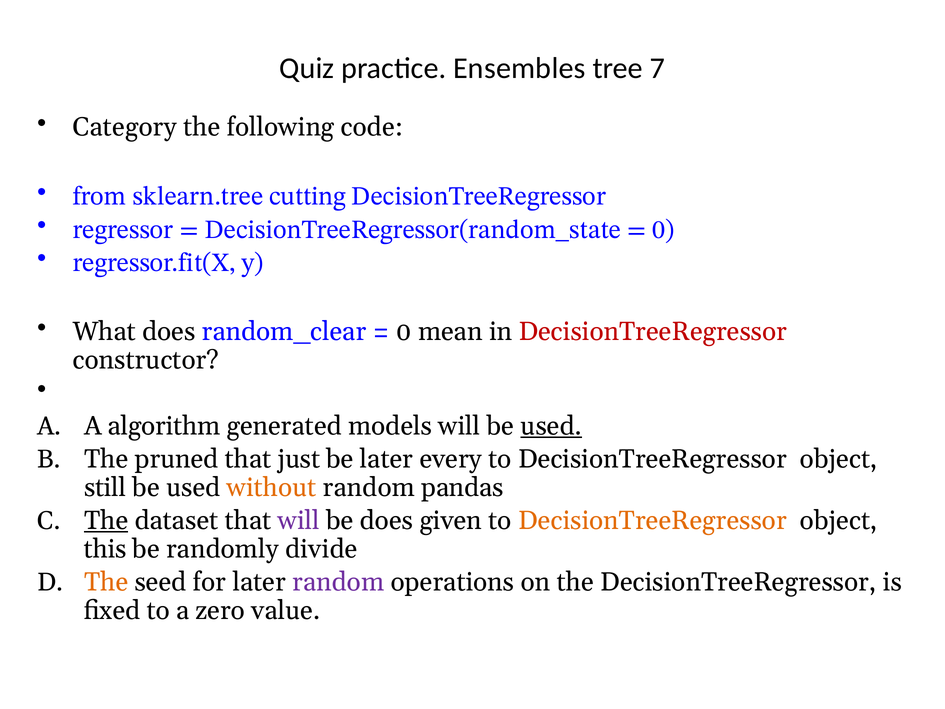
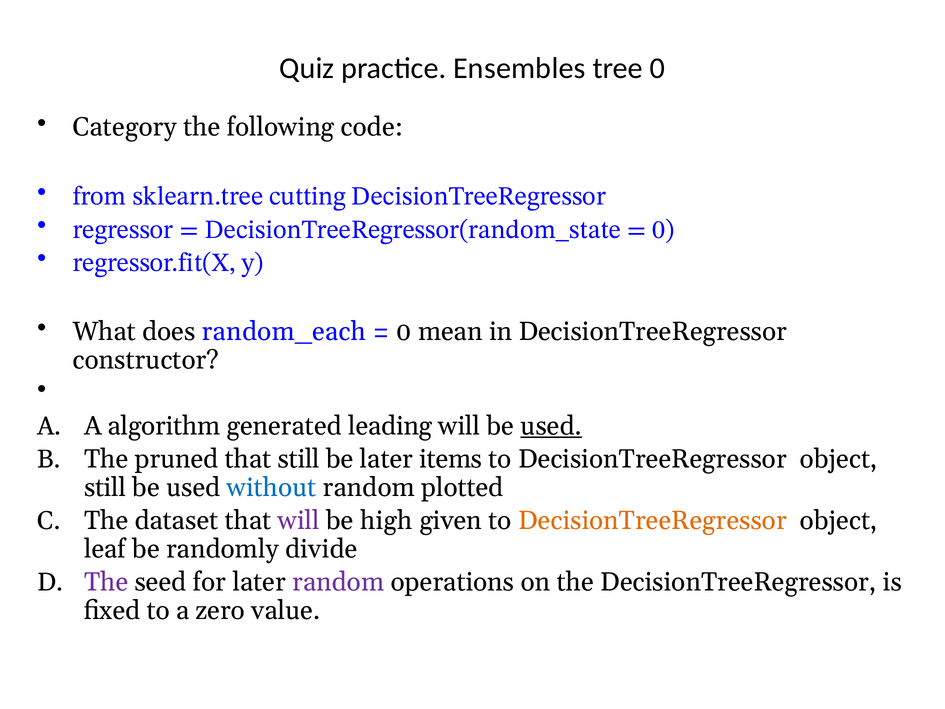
tree 7: 7 -> 0 (657, 68)
random_clear: random_clear -> random_each (284, 332)
DecisionTreeRegressor colour: red -> black (653, 332)
models: models -> leading (390, 426)
that just: just -> still (299, 459)
every: every -> items (451, 459)
without colour: orange -> blue (272, 487)
pandas: pandas -> plotted (462, 487)
The underline: present -> none (106, 520)
be does: does -> high (386, 520)
this: this -> leaf (105, 549)
The colour: orange -> purple (106, 582)
